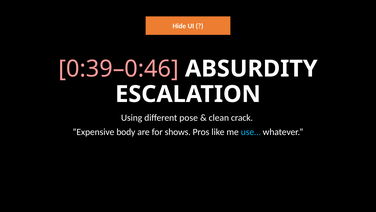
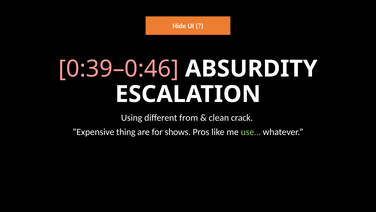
pose: pose -> from (189, 118)
body: body -> thing (126, 132)
use… colour: light blue -> light green (251, 132)
